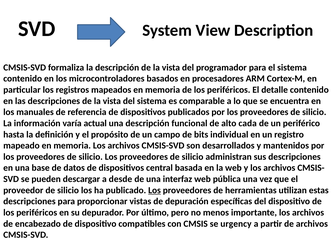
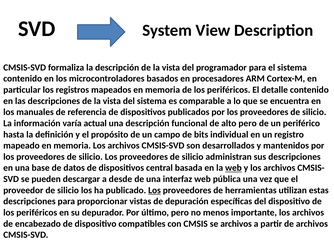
alto cada: cada -> pero (248, 123)
web underline: none -> present (233, 168)
se urgency: urgency -> archivos (236, 223)
